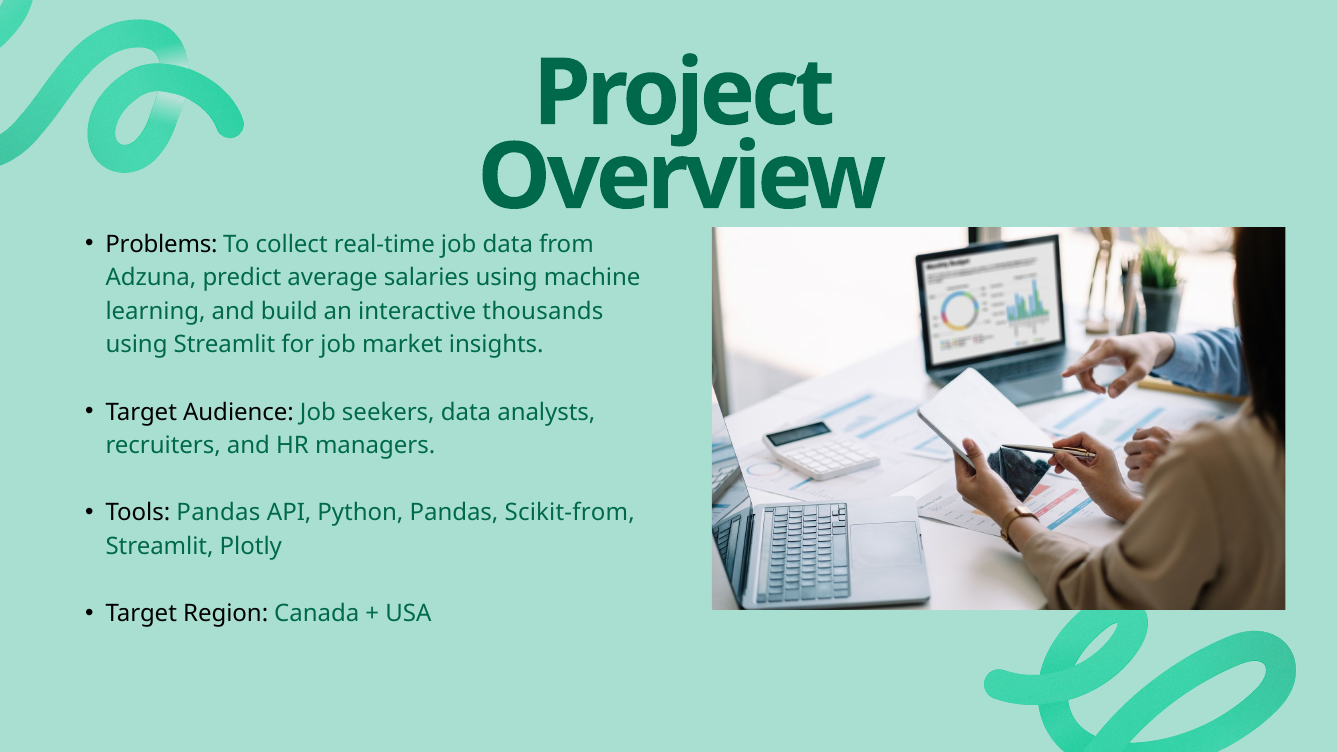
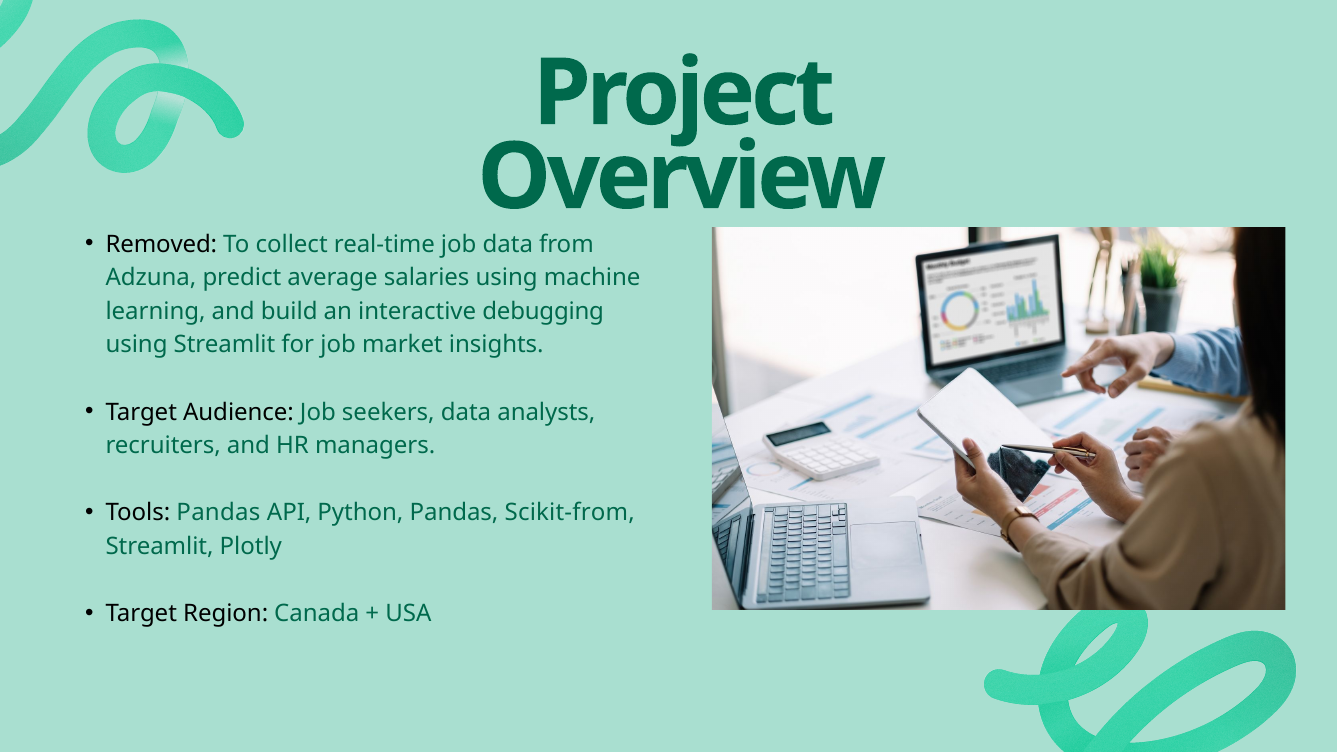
Problems: Problems -> Removed (161, 244)
thousands: thousands -> debugging (543, 311)
